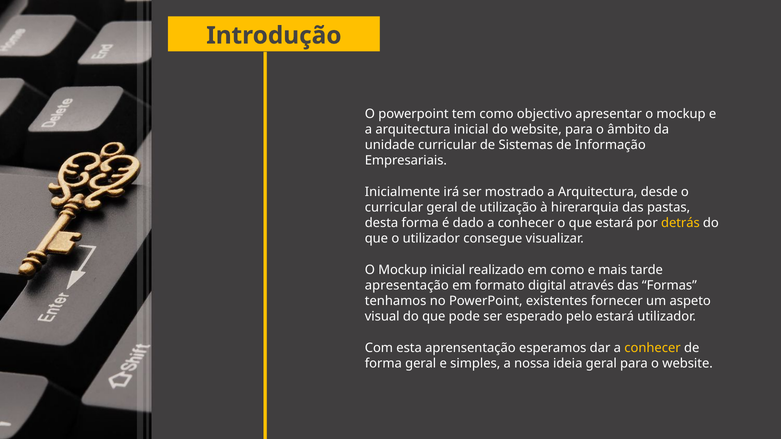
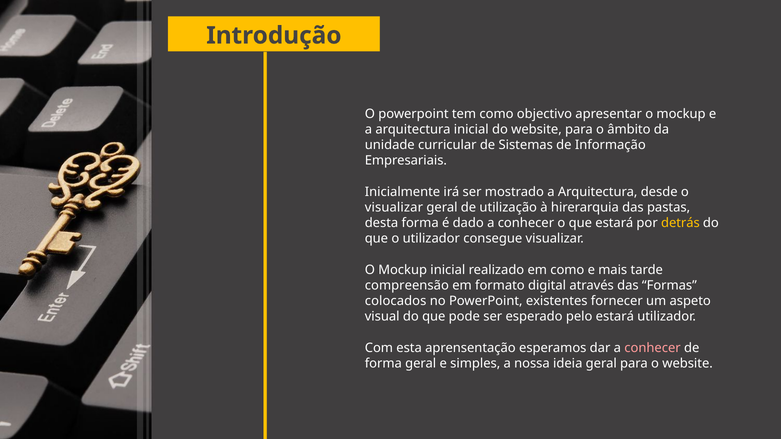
curricular: curricular -> visualizar (394, 208)
apresentação: apresentação -> compreensão (407, 286)
tenhamos: tenhamos -> colocados (396, 301)
conhecer colour: yellow -> pink (653, 348)
